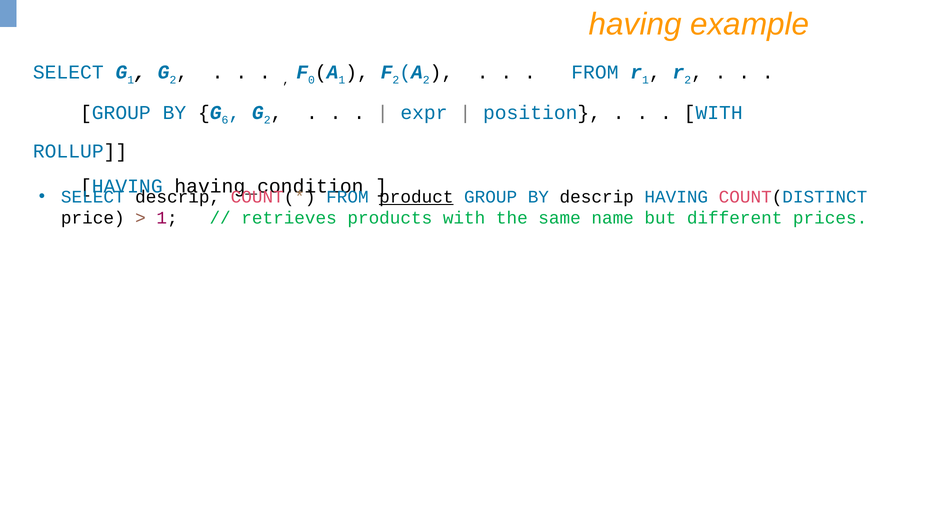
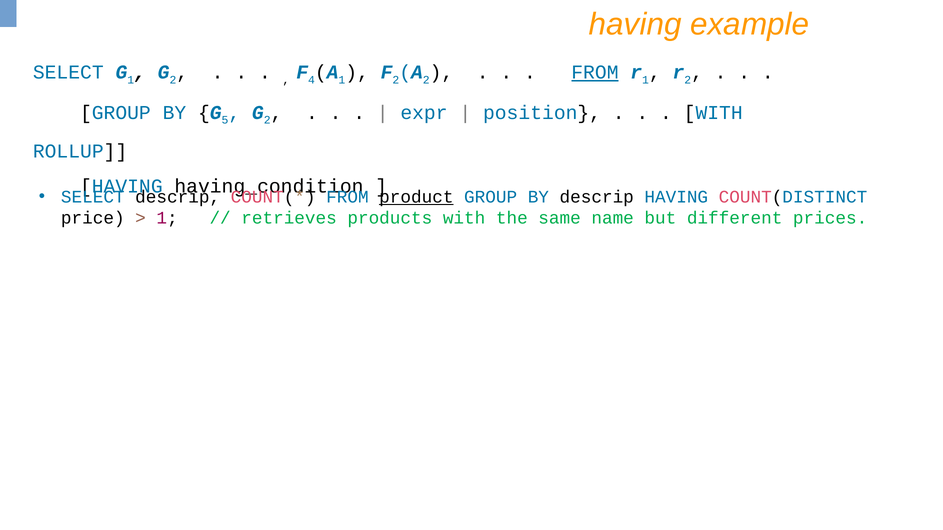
0: 0 -> 4 (311, 80)
FROM underline: none -> present (595, 72)
6: 6 -> 5 (225, 120)
